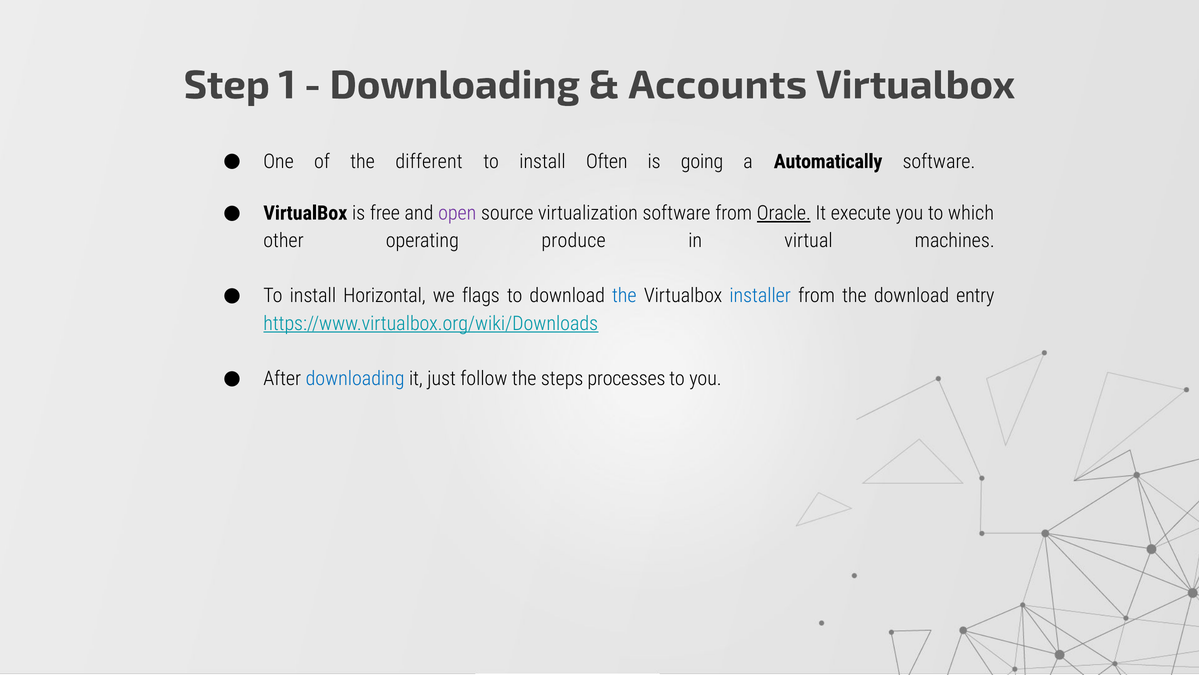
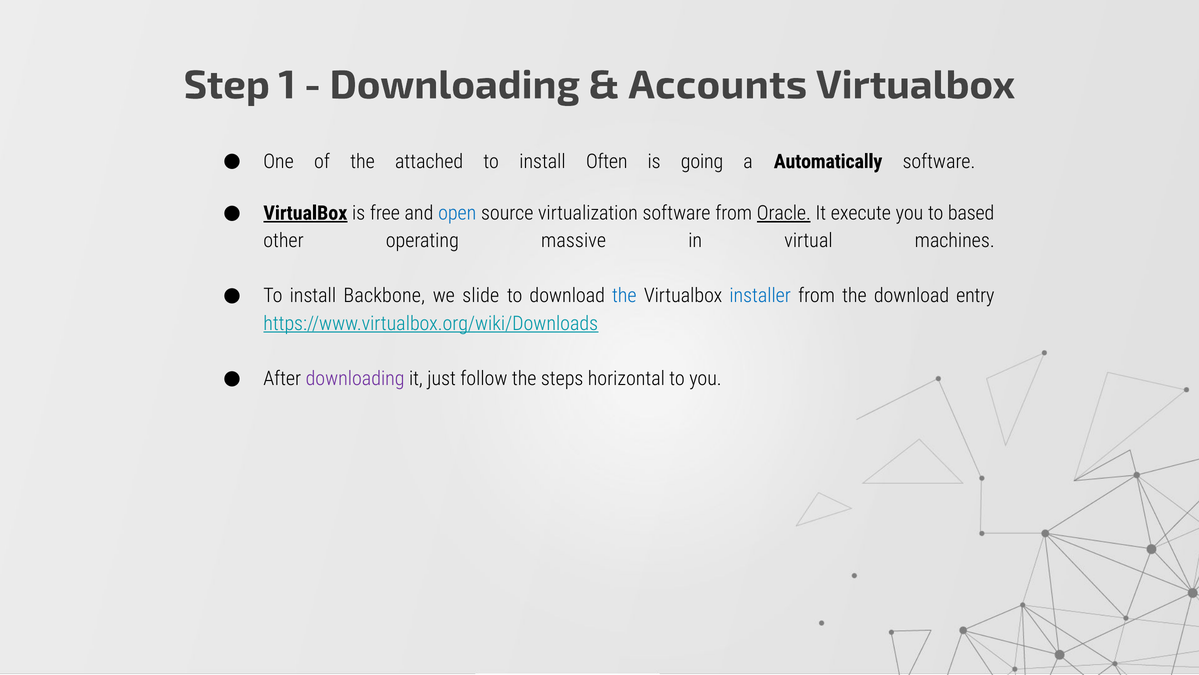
different: different -> attached (429, 161)
VirtualBox underline: none -> present (305, 213)
open colour: purple -> blue (457, 213)
which: which -> based (971, 213)
produce: produce -> massive (574, 241)
Horizontal: Horizontal -> Backbone (384, 296)
flags: flags -> slide (481, 296)
downloading colour: blue -> purple (355, 378)
processes: processes -> horizontal (626, 378)
